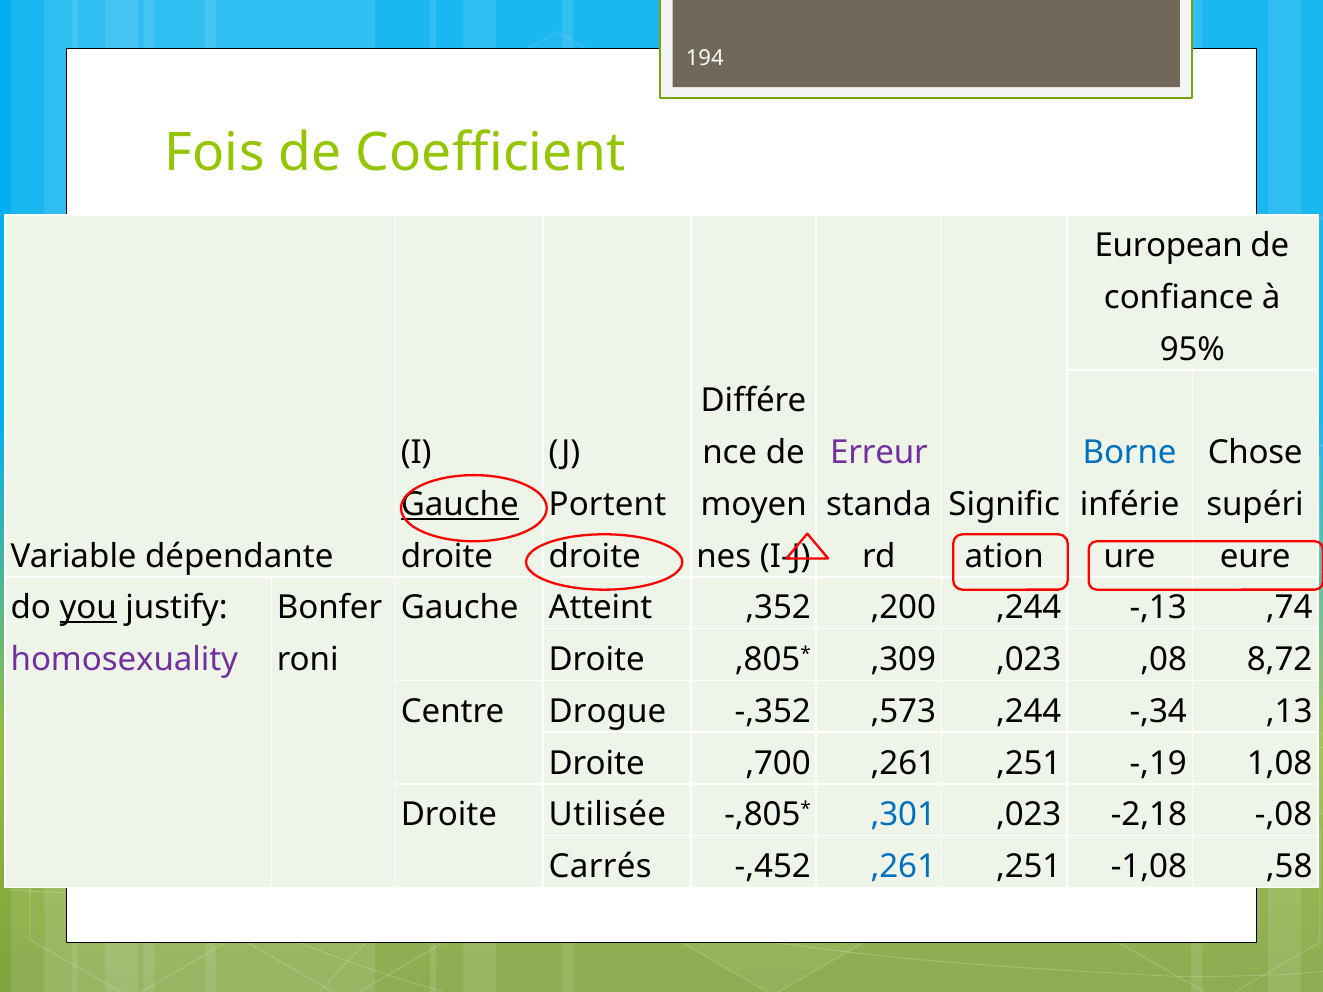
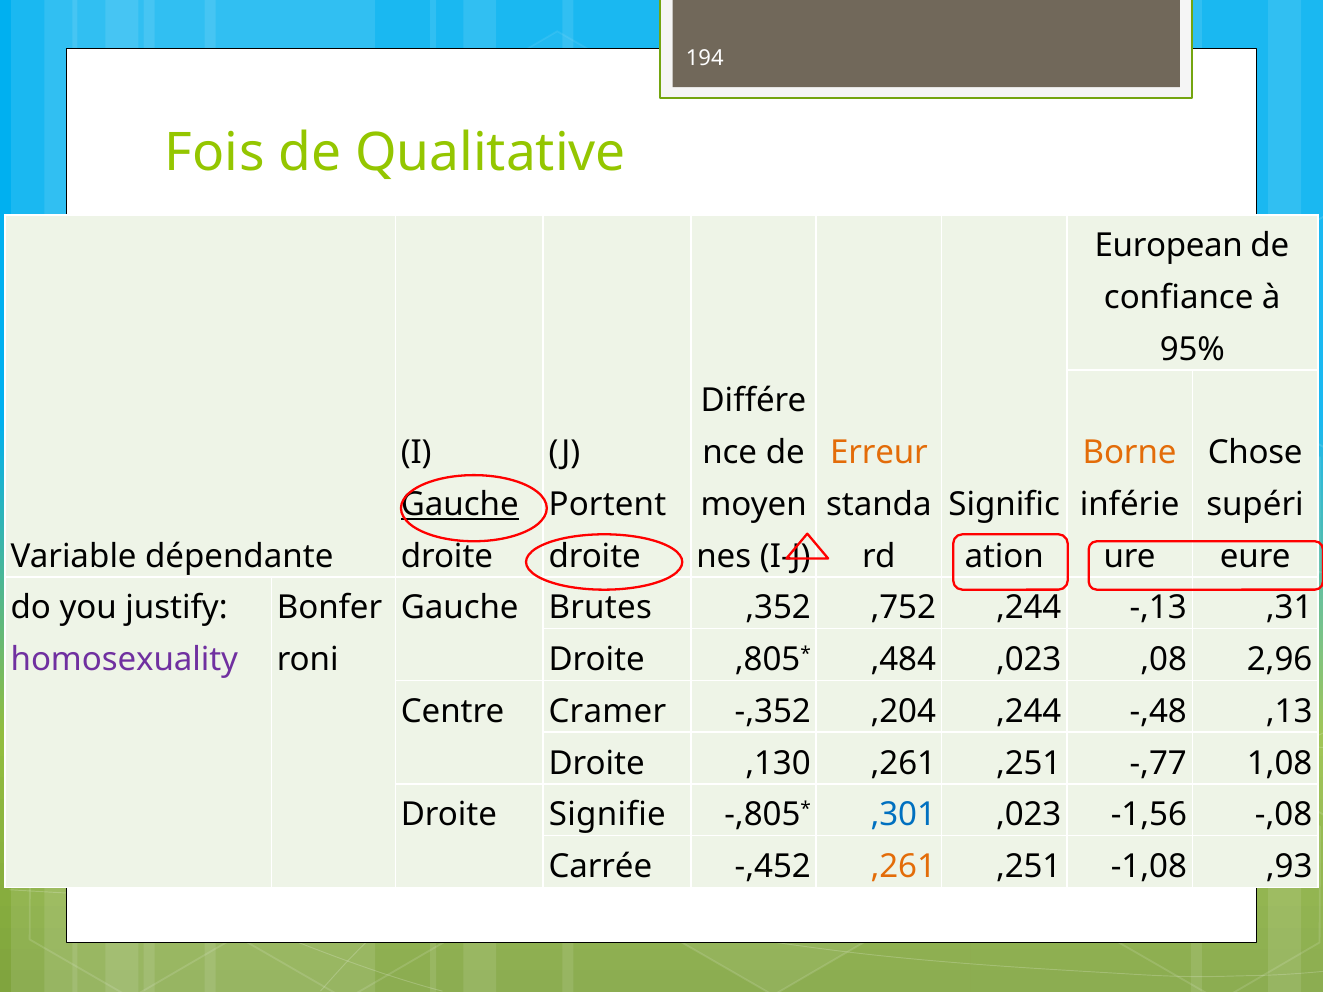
Coefficient: Coefficient -> Qualitative (491, 153)
Erreur colour: purple -> orange (879, 453)
Borne colour: blue -> orange (1130, 453)
you underline: present -> none (88, 608)
Atteint: Atteint -> Brutes (600, 608)
,200: ,200 -> ,752 (903, 608)
,74: ,74 -> ,31 (1289, 608)
,309: ,309 -> ,484 (903, 660)
8,72: 8,72 -> 2,96 (1280, 660)
Drogue: Drogue -> Cramer (607, 712)
,573: ,573 -> ,204 (903, 712)
-,34: -,34 -> -,48 (1158, 712)
,700: ,700 -> ,130 (778, 763)
-,19: -,19 -> -,77 (1158, 763)
Utilisée: Utilisée -> Signifie (607, 815)
-2,18: -2,18 -> -1,56 (1149, 815)
Carrés: Carrés -> Carrée (600, 867)
,261 colour: blue -> orange (903, 867)
,58: ,58 -> ,93 (1289, 867)
